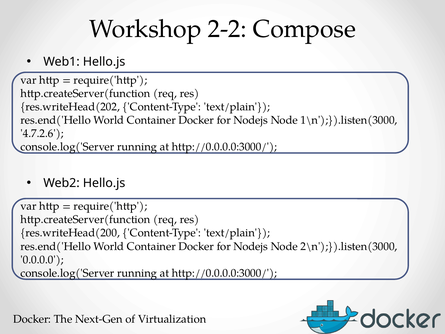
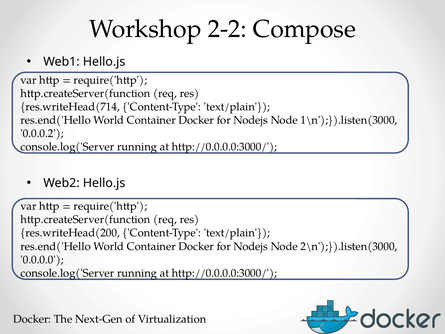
res.writeHead(202: res.writeHead(202 -> res.writeHead(714 (70, 107)
4.7.2.6: 4.7.2.6 -> 0.0.0.2 (42, 133)
